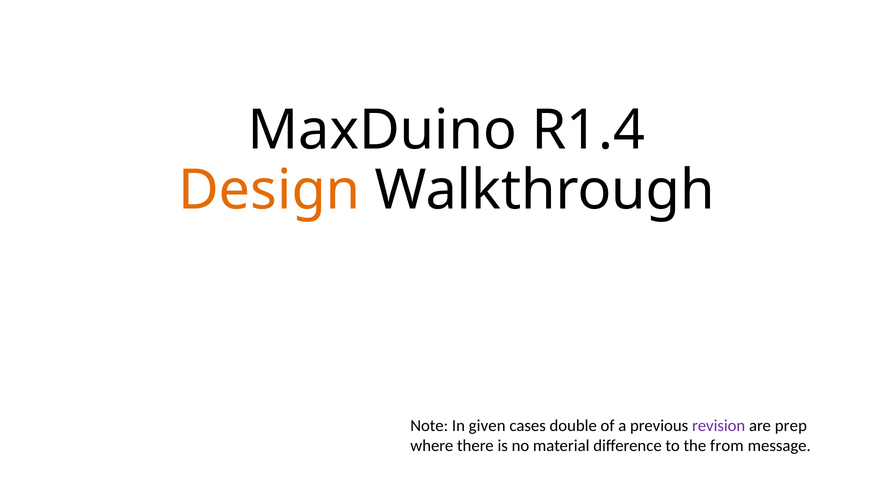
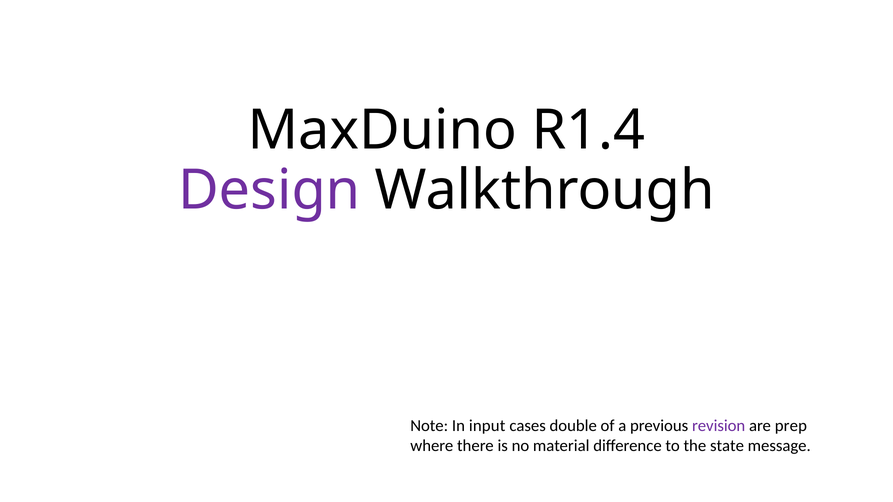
Design colour: orange -> purple (269, 190)
given: given -> input (487, 426)
from: from -> state (727, 446)
